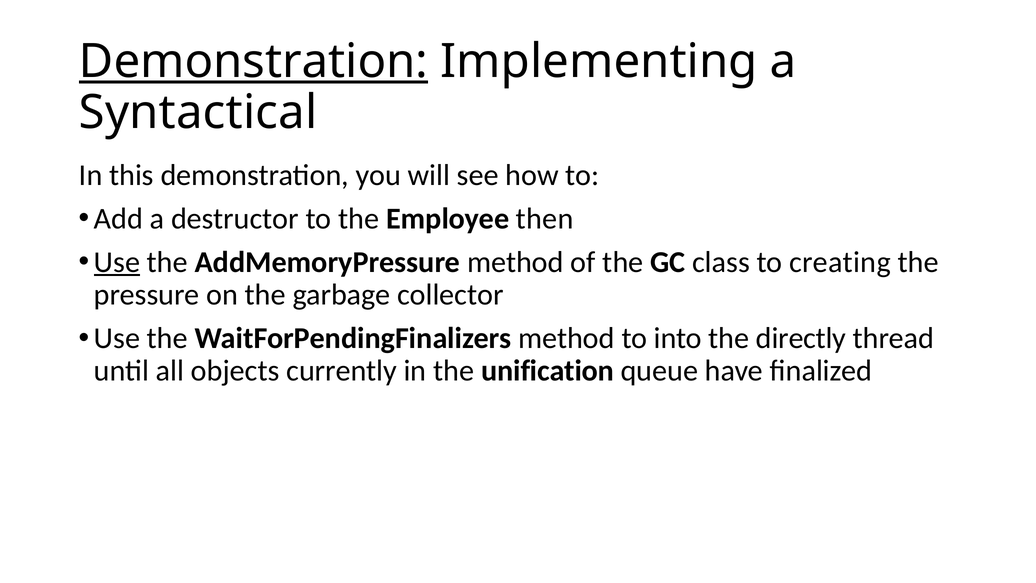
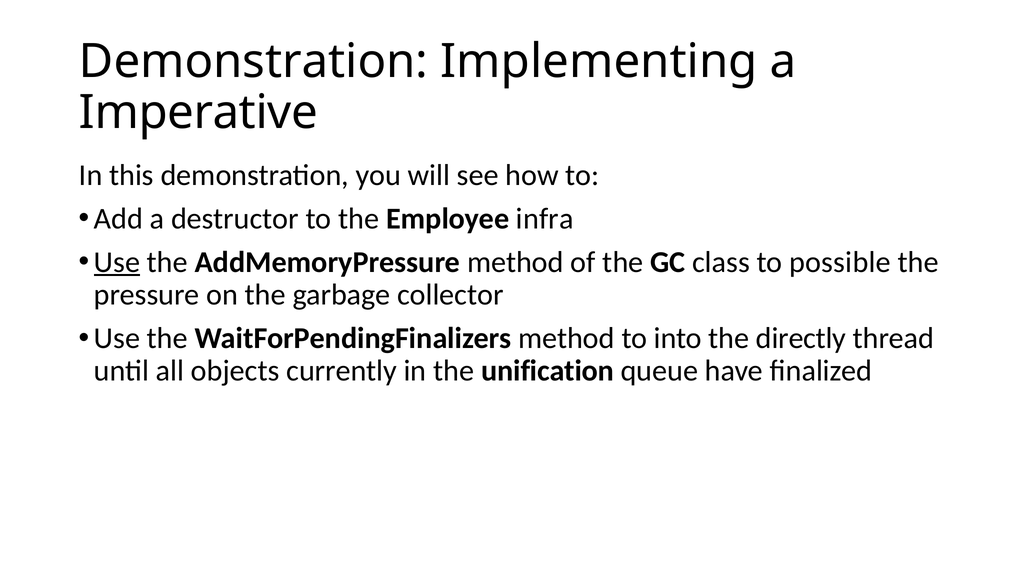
Demonstration underline: present -> none (254, 61)
Syntactical: Syntactical -> Imperative (198, 113)
then: then -> infra (545, 219)
creating: creating -> possible (840, 262)
